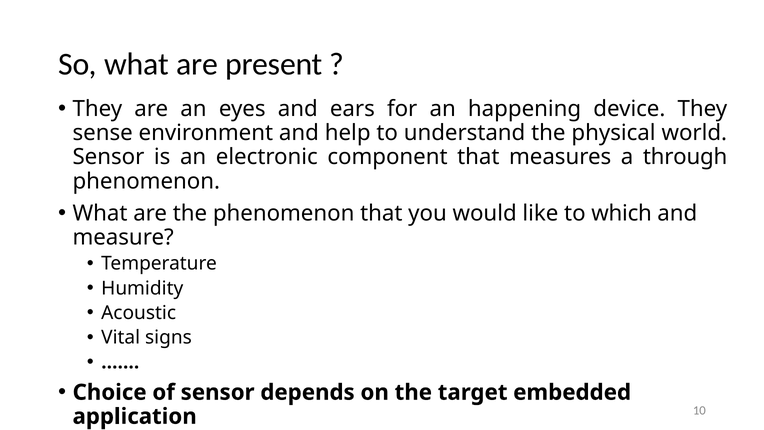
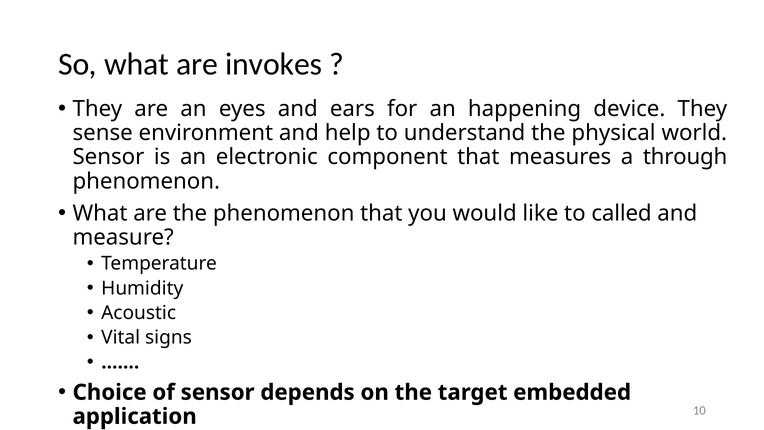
present: present -> invokes (274, 64)
which: which -> called (622, 213)
